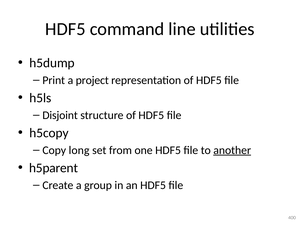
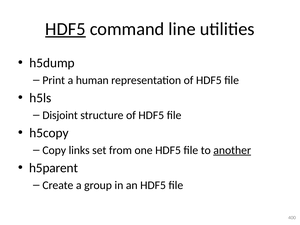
HDF5 underline: none -> present (65, 29)
project: project -> human (92, 80)
long: long -> links (79, 150)
